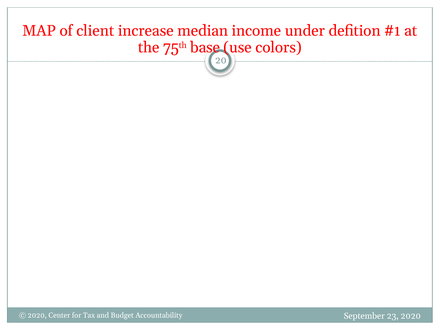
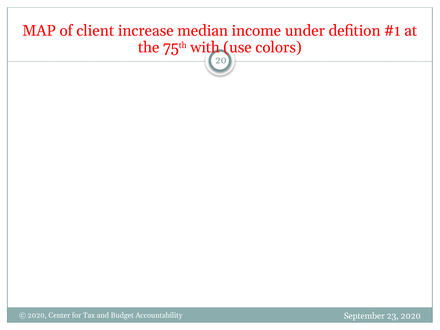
base: base -> with (205, 47)
